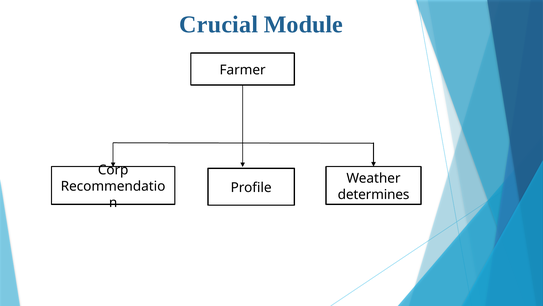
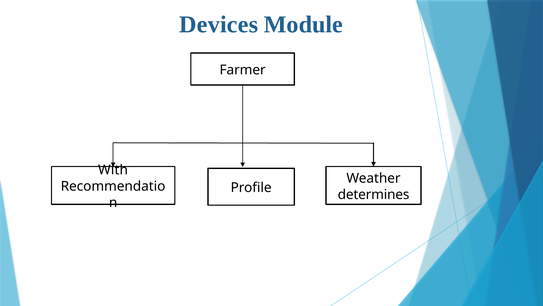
Crucial: Crucial -> Devices (219, 25)
Corp: Corp -> With (113, 170)
